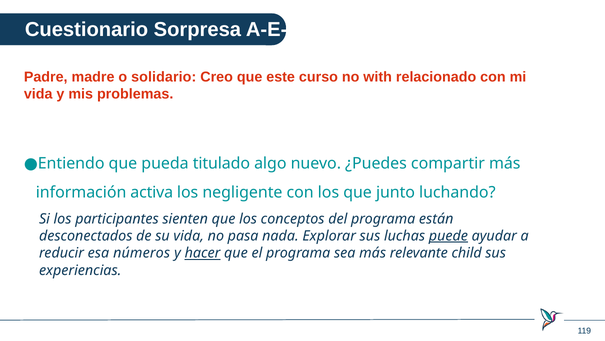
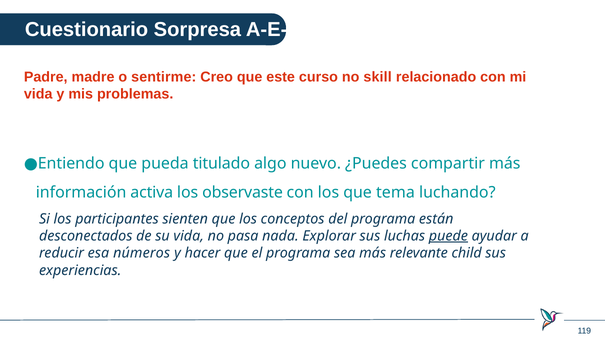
solidario: solidario -> sentirme (164, 77)
with: with -> skill (378, 77)
negligente: negligente -> observaste (243, 192)
junto: junto -> tema (395, 192)
hacer underline: present -> none (203, 253)
